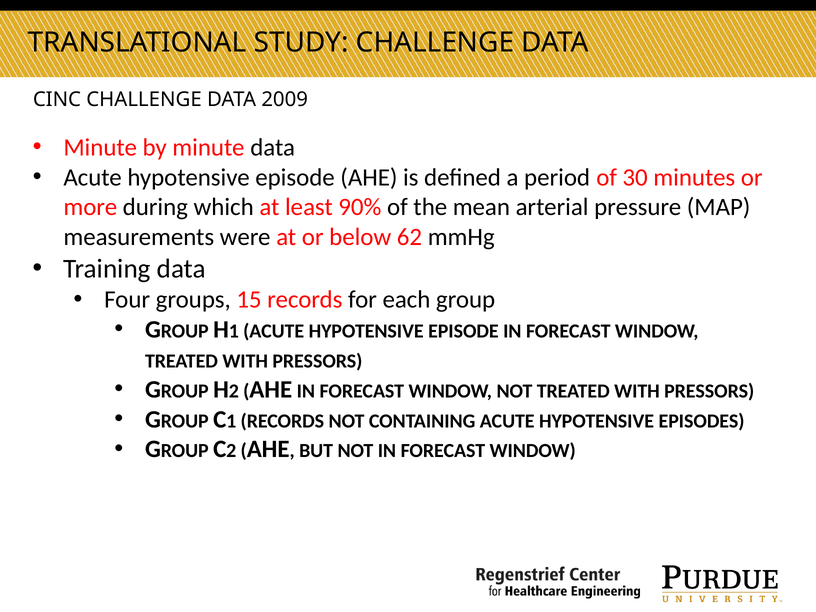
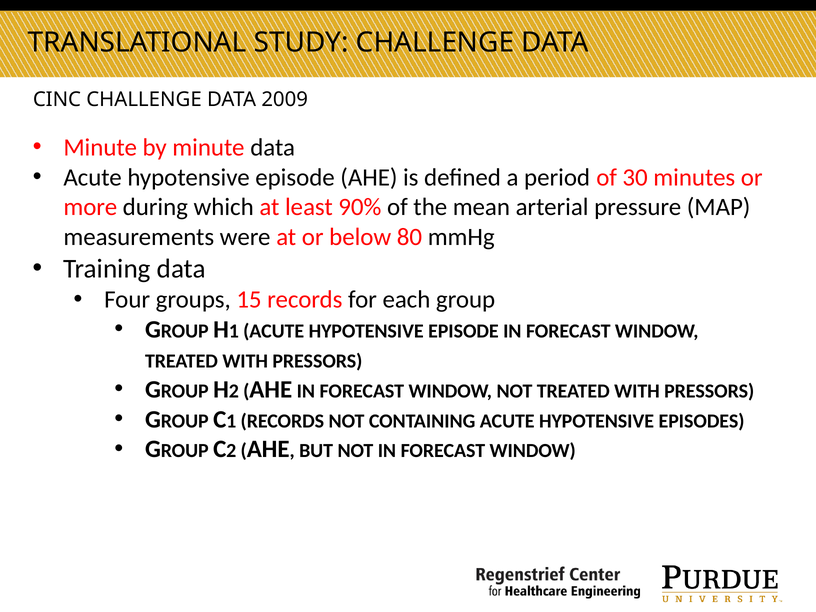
62: 62 -> 80 (409, 237)
